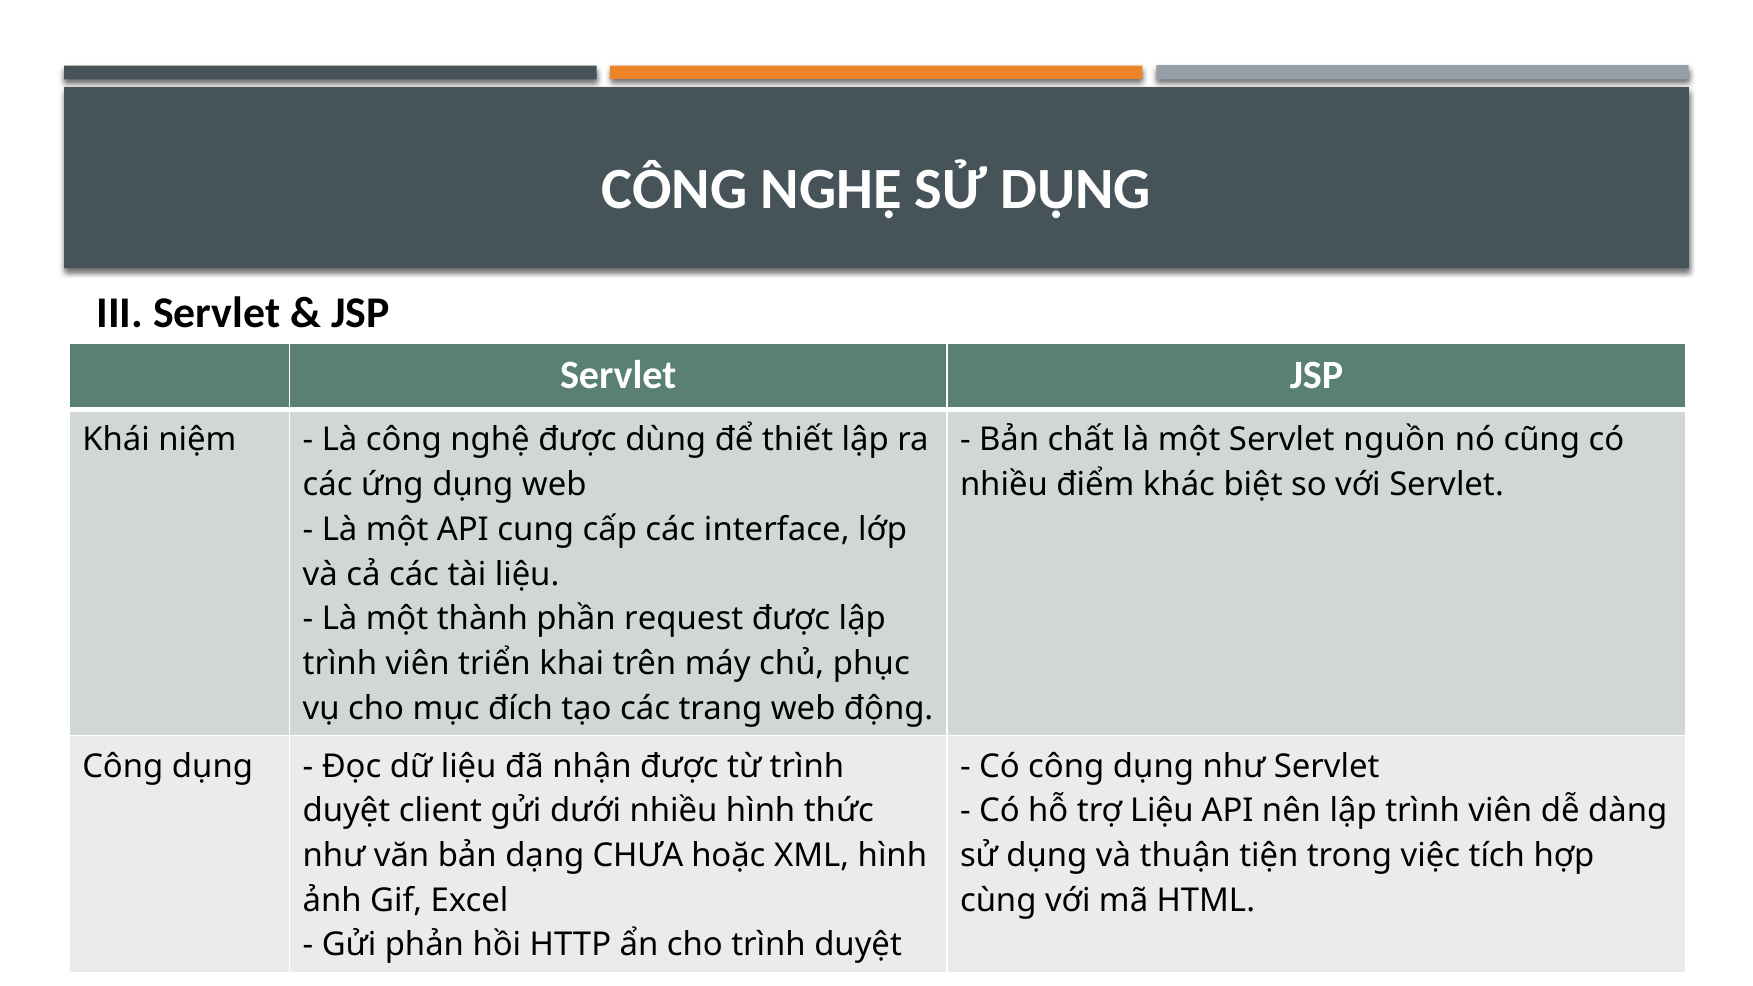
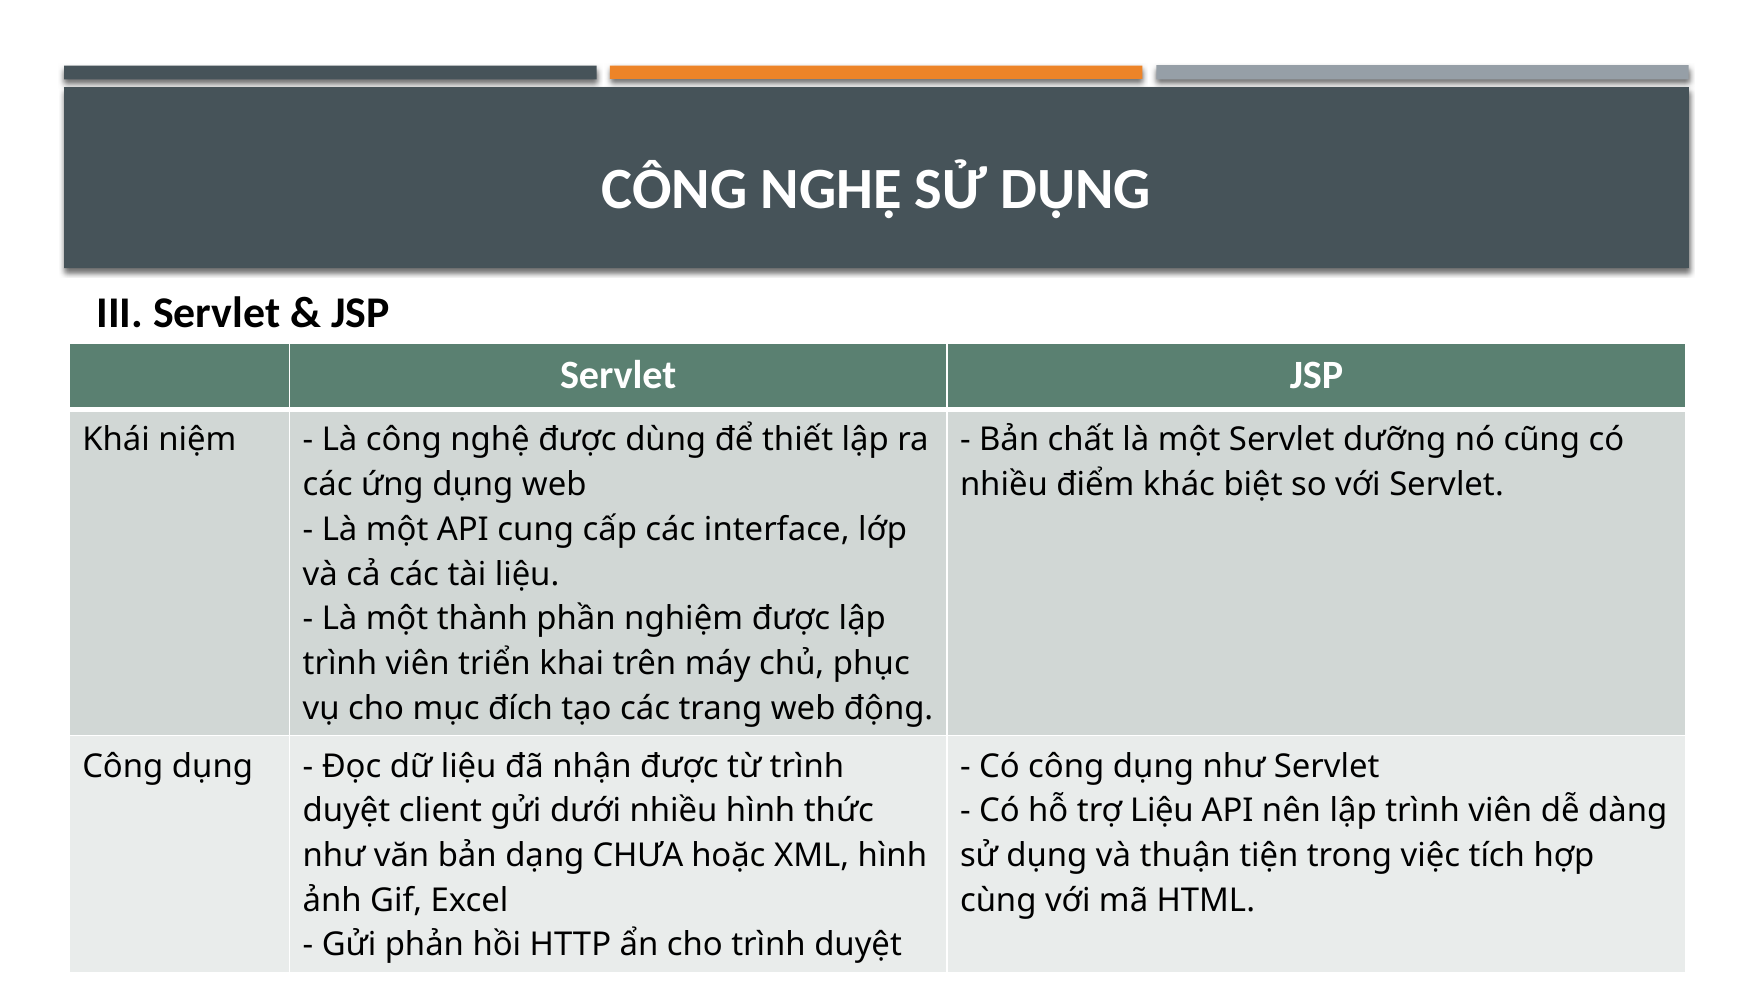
nguồn: nguồn -> dưỡng (1395, 440)
request: request -> nghiệm (684, 619)
